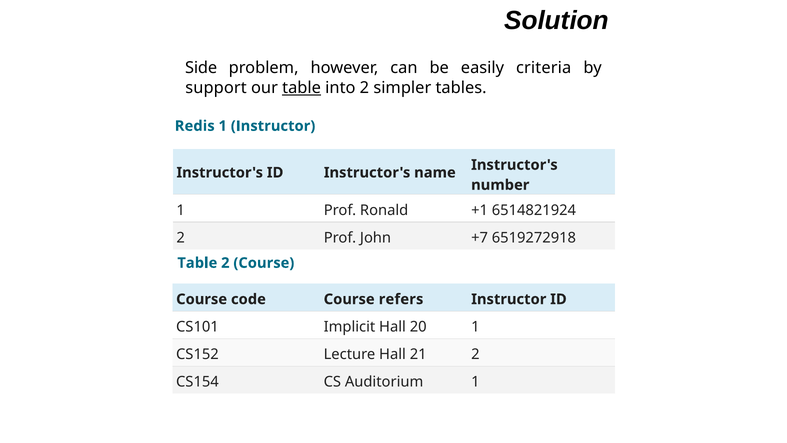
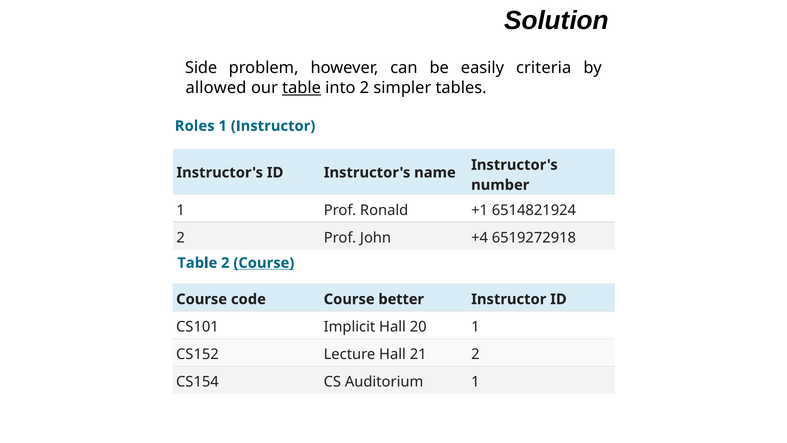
support: support -> allowed (216, 88)
Redis: Redis -> Roles (195, 126)
+7: +7 -> +4 (480, 238)
Course underline: none -> present (264, 263)
refers: refers -> better (401, 299)
